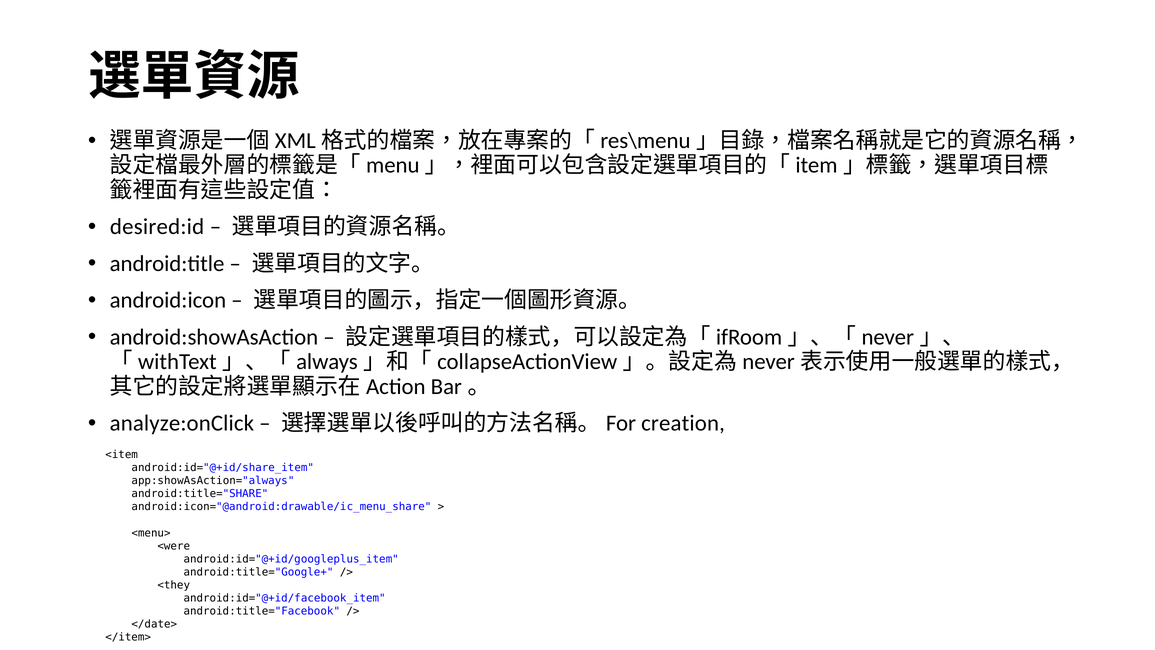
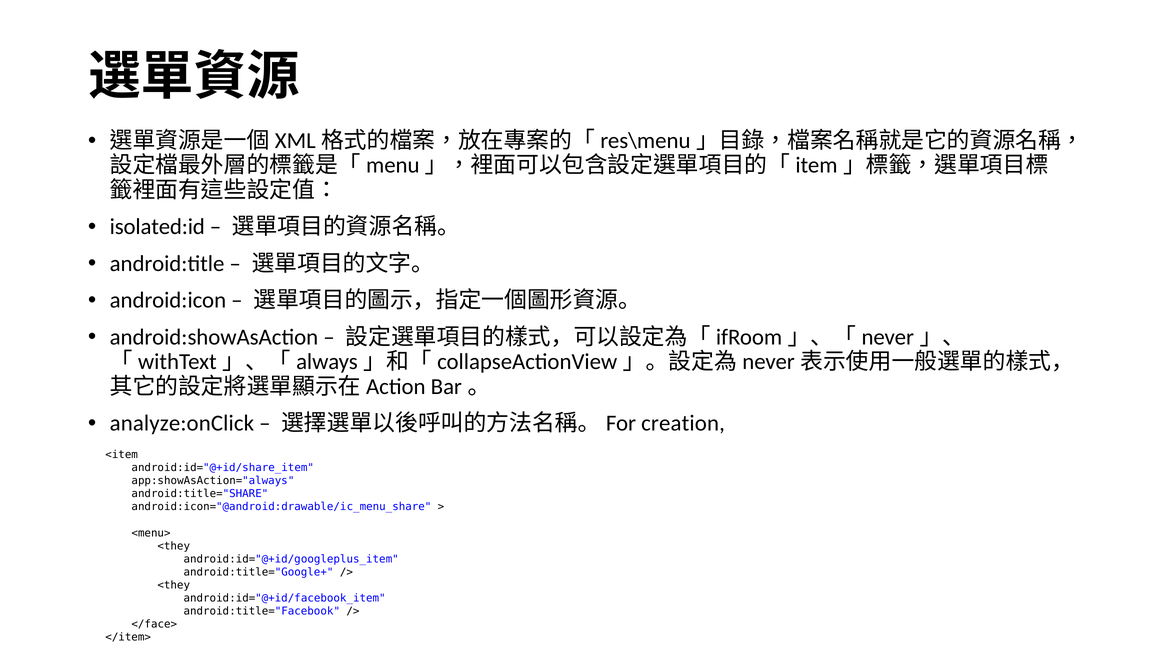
desired:id: desired:id -> isolated:id (157, 227)
<were: <were -> <they (174, 546)
</date>: </date> -> </face> (154, 624)
